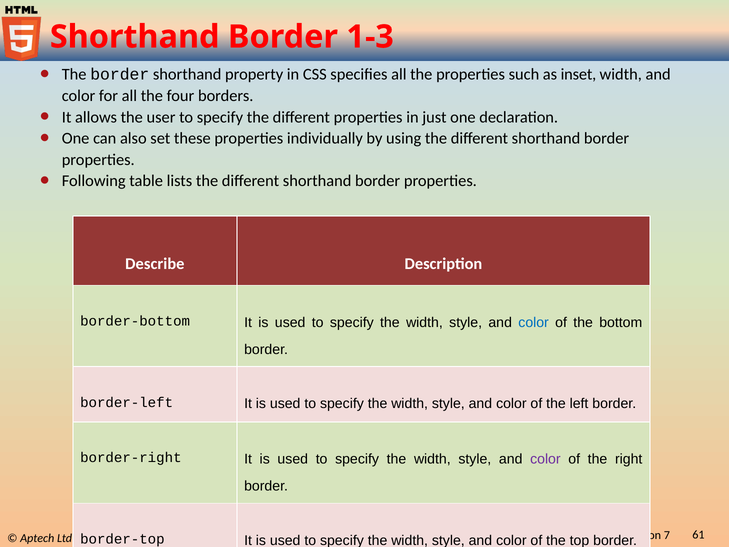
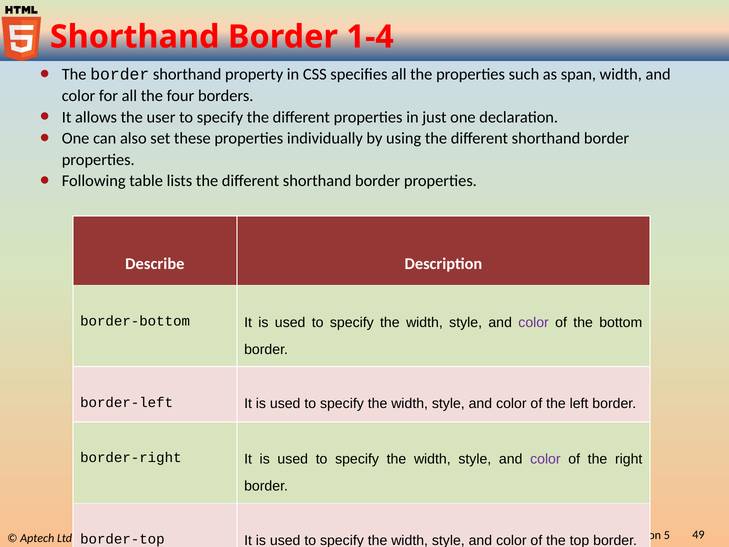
1-3: 1-3 -> 1-4 (370, 37)
inset: inset -> span (578, 75)
color colour: blue -> purple (534, 322)
7: 7 -> 5 (667, 535)
61: 61 -> 49 (698, 535)
